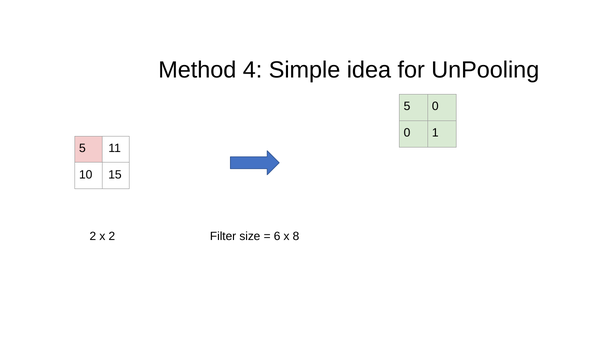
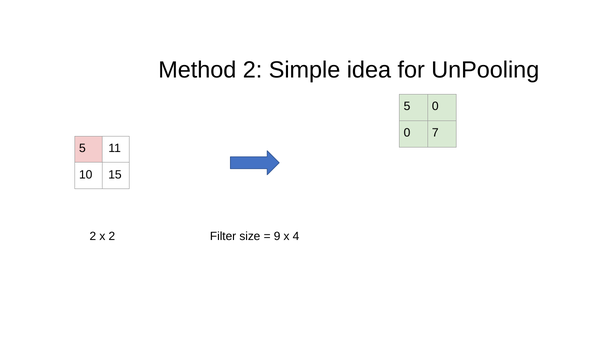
Method 4: 4 -> 2 (253, 70)
1: 1 -> 7 (435, 133)
6: 6 -> 9 (277, 237)
8: 8 -> 4 (296, 237)
